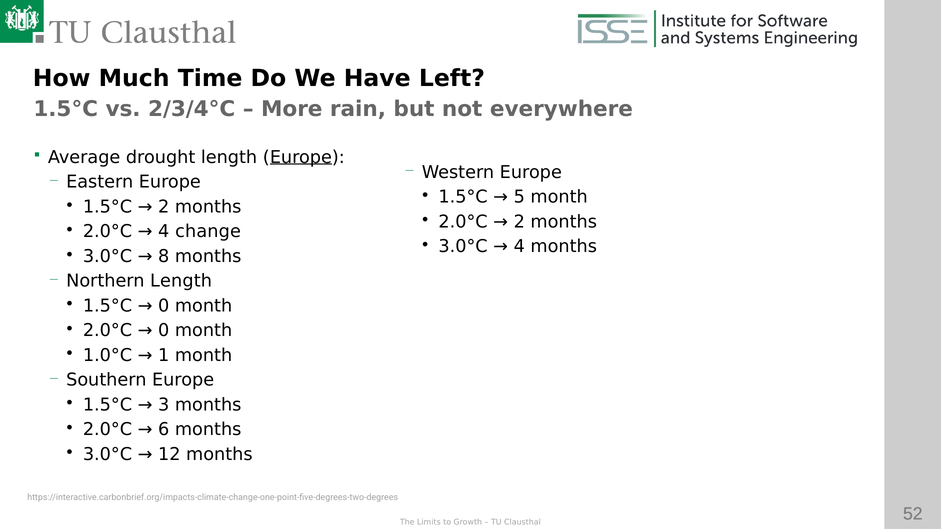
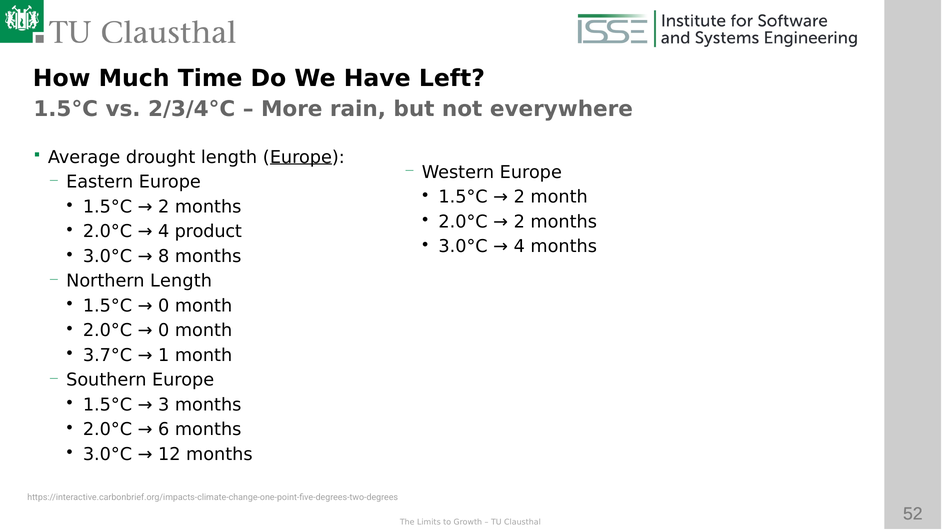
5: 5 -> 2 (519, 197)
change: change -> product (208, 232)
1.0°C: 1.0°C -> 3.7°C (108, 355)
